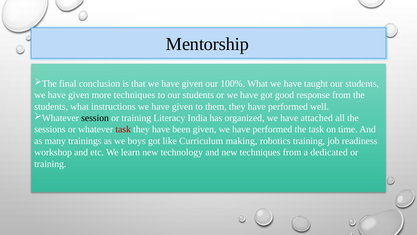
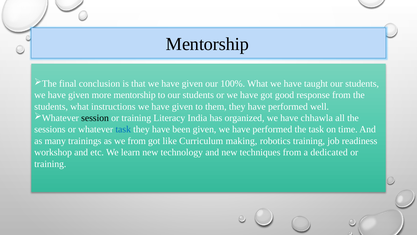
more techniques: techniques -> mentorship (135, 95)
attached: attached -> chhawla (317, 118)
task colour: red -> blue (123, 129)
we boys: boys -> from (137, 141)
